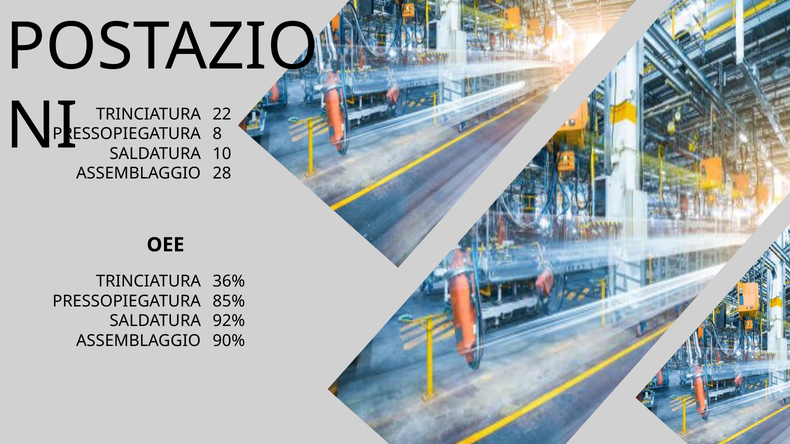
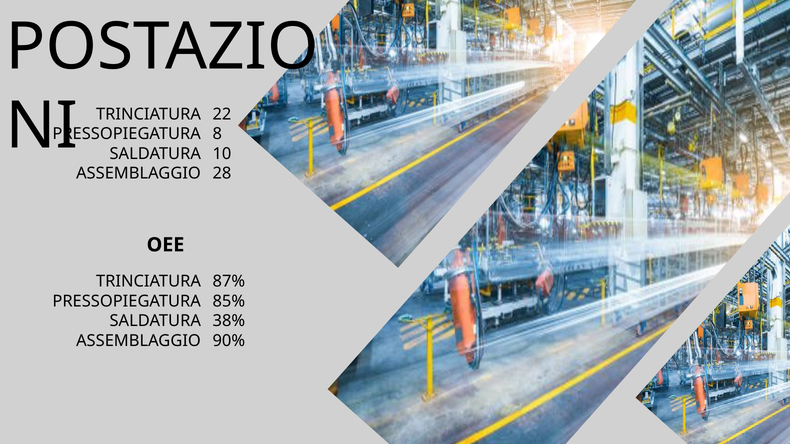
36%: 36% -> 87% (229, 282)
92%: 92% -> 38% (229, 321)
